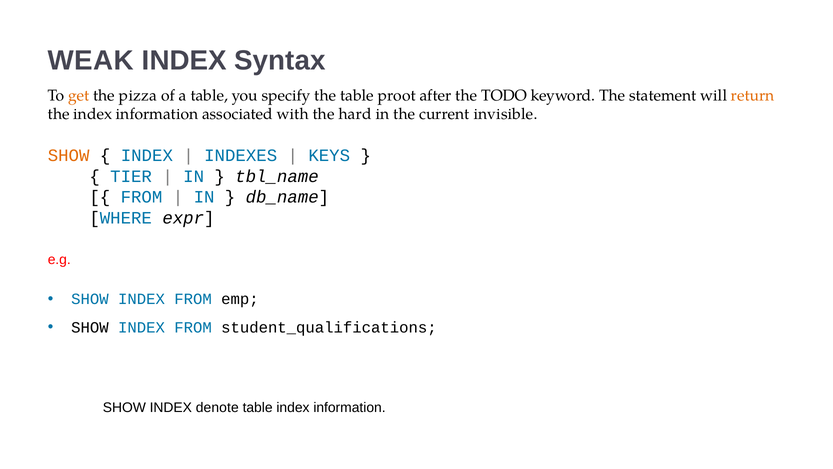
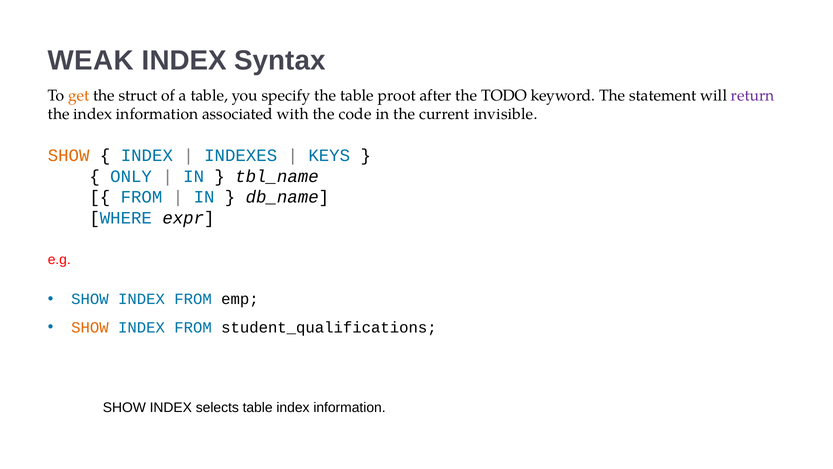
pizza: pizza -> struct (138, 95)
return colour: orange -> purple (753, 95)
hard: hard -> code (355, 114)
TIER: TIER -> ONLY (131, 176)
SHOW colour: black -> orange (90, 327)
denote: denote -> selects (217, 407)
